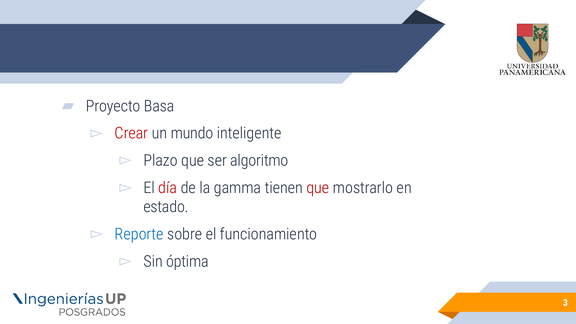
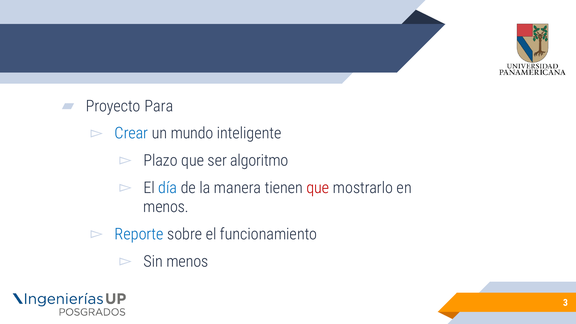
Basa: Basa -> Para (159, 106)
Crear colour: red -> blue (131, 133)
día colour: red -> blue (168, 188)
gamma: gamma -> manera (238, 188)
estado: estado -> menos (166, 207)
Sin óptima: óptima -> menos (187, 261)
